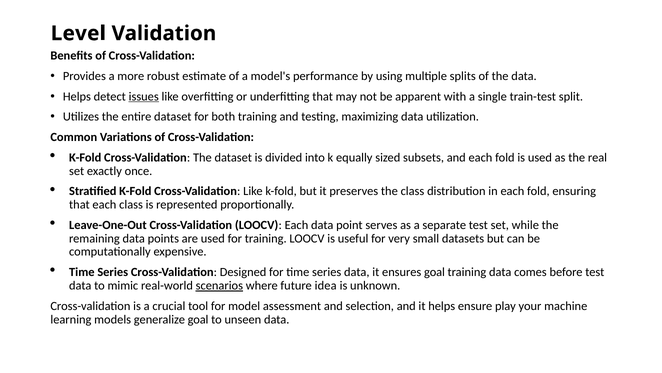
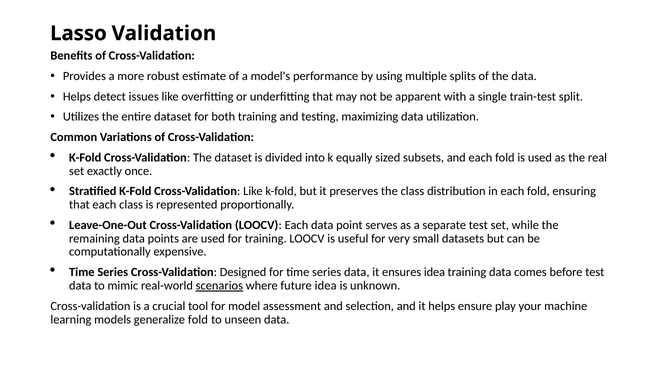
Level: Level -> Lasso (78, 33)
issues underline: present -> none (144, 96)
ensures goal: goal -> idea (434, 272)
generalize goal: goal -> fold (198, 319)
